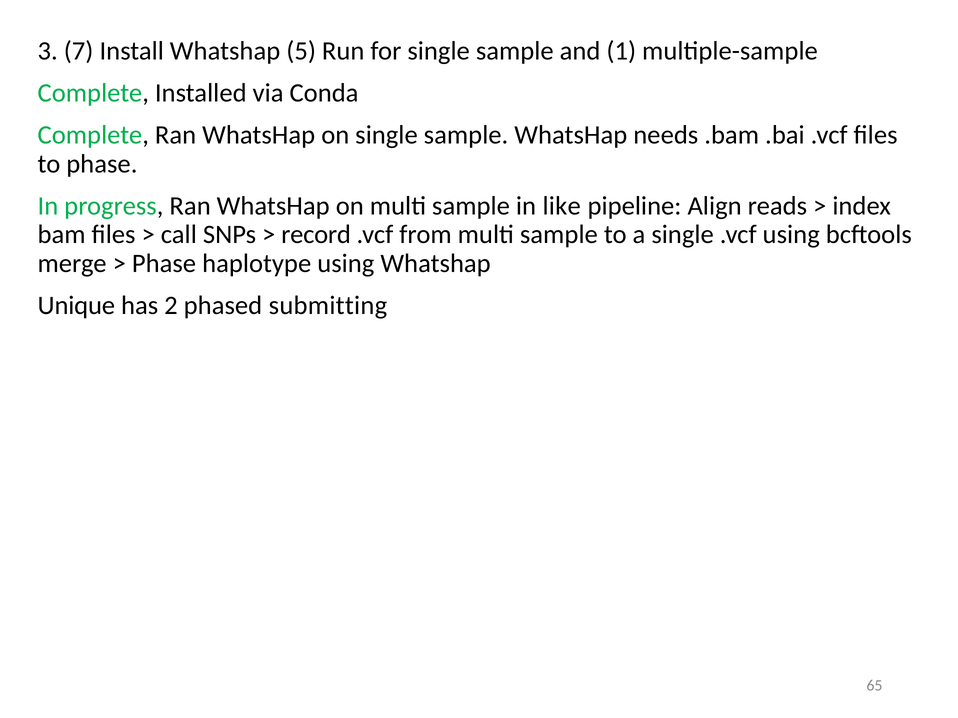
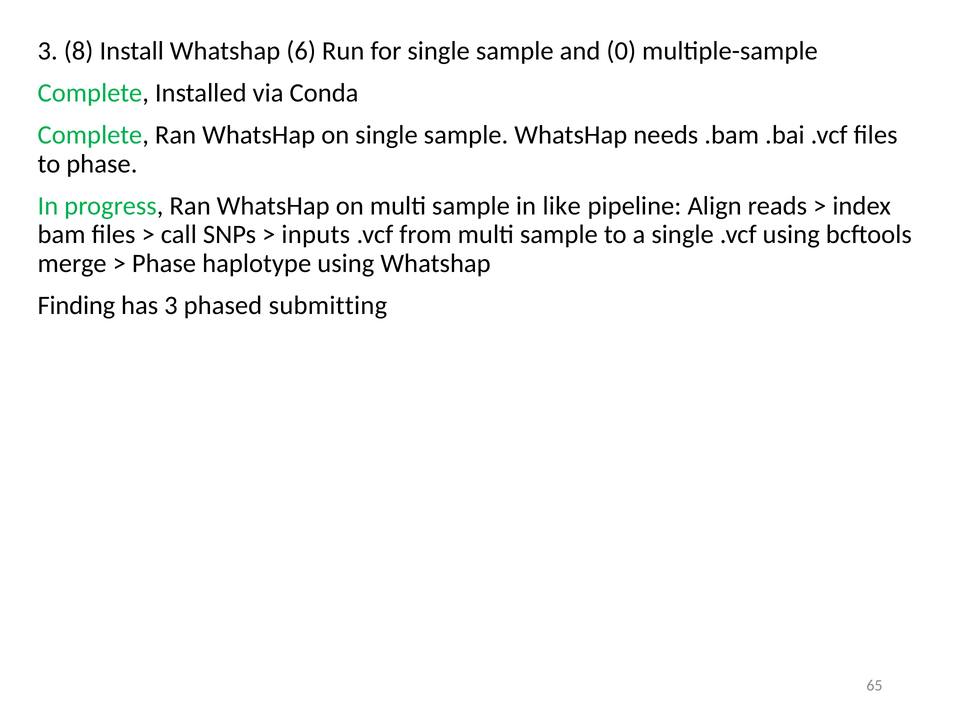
7: 7 -> 8 (79, 51)
5: 5 -> 6 (301, 51)
1: 1 -> 0 (621, 51)
record: record -> inputs (316, 235)
Unique: Unique -> Finding (76, 306)
has 2: 2 -> 3 (171, 306)
